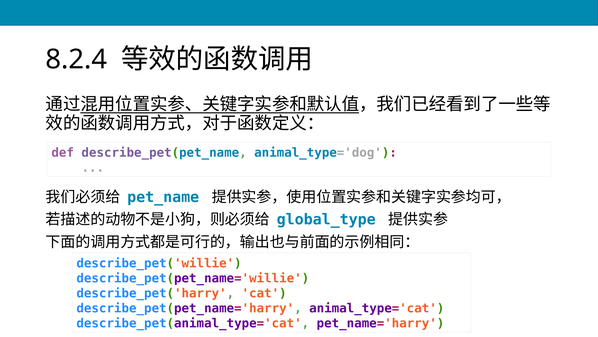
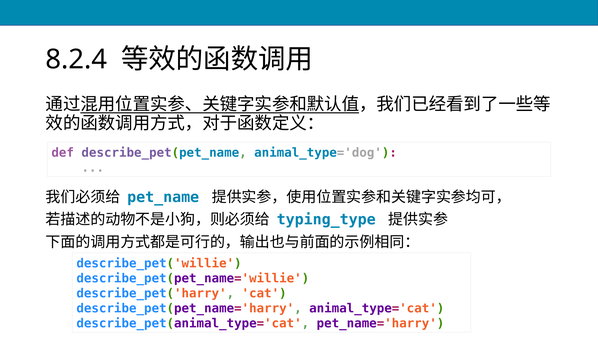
global_type: global_type -> typing_type (326, 219)
